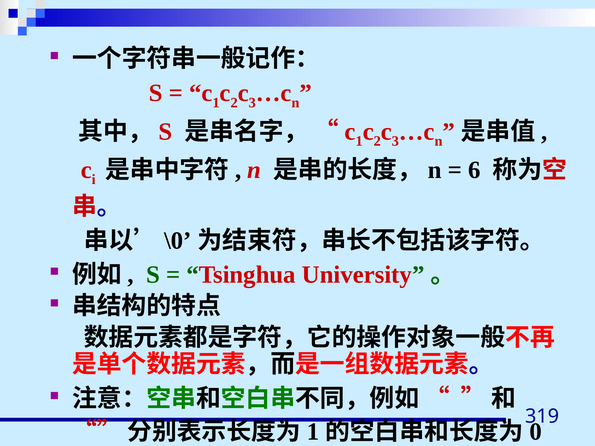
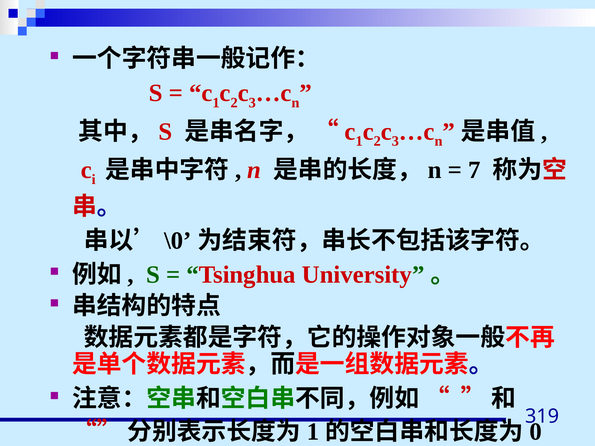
6: 6 -> 7 (474, 170)
